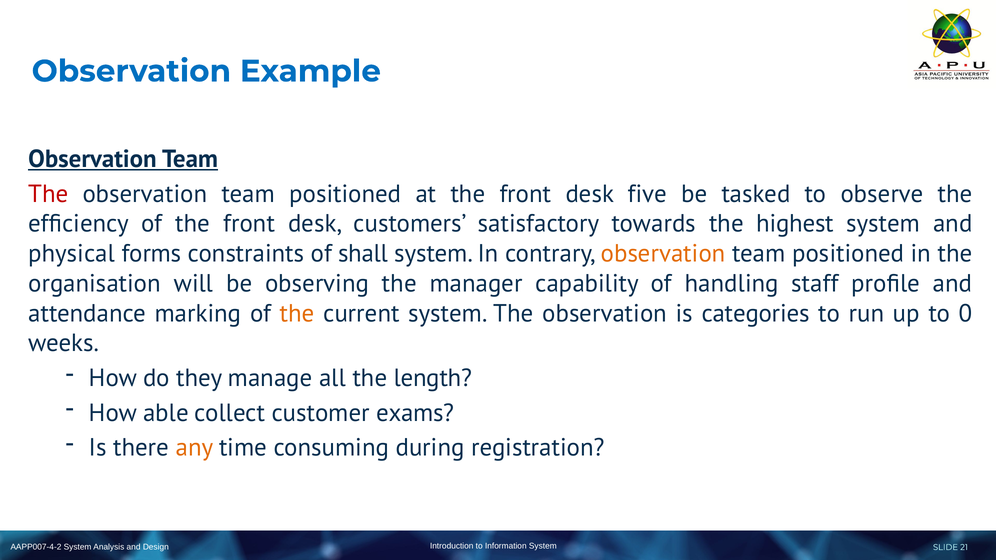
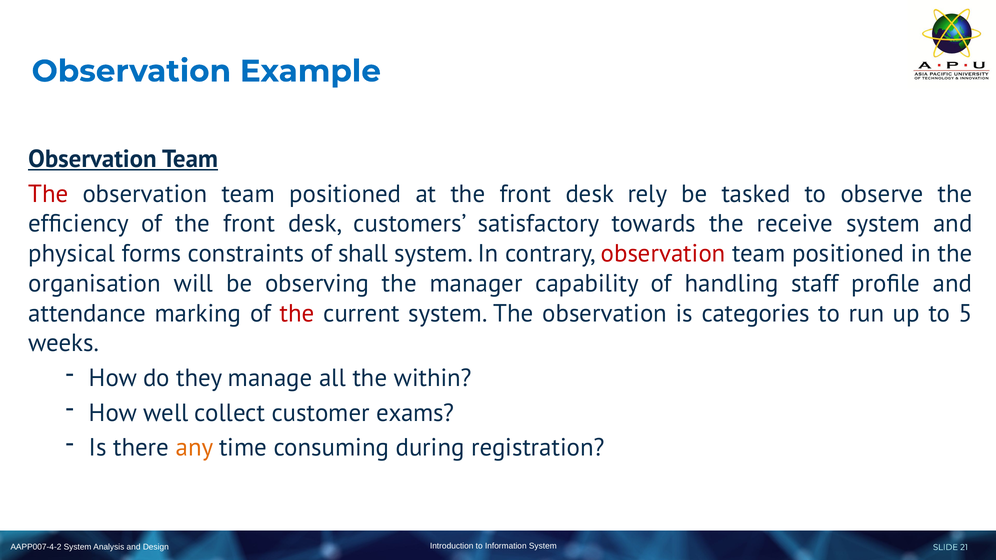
five: five -> rely (647, 194)
highest: highest -> receive (795, 224)
observation colour: orange -> red (663, 254)
the colour: orange -> red (297, 313)
0: 0 -> 5 (966, 313)
length: length -> within (433, 378)
able: able -> well (166, 413)
